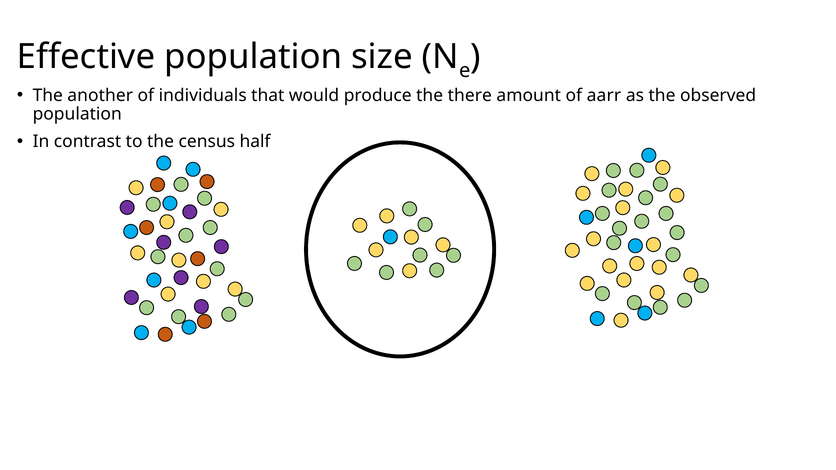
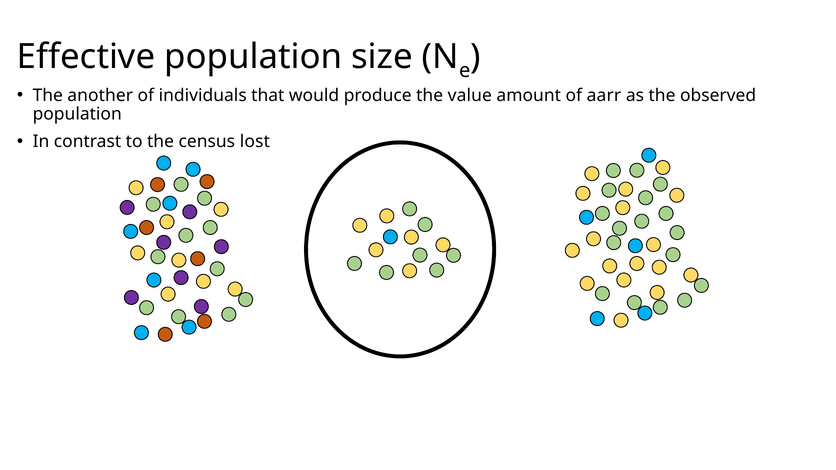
there: there -> value (470, 95)
half: half -> lost (255, 142)
